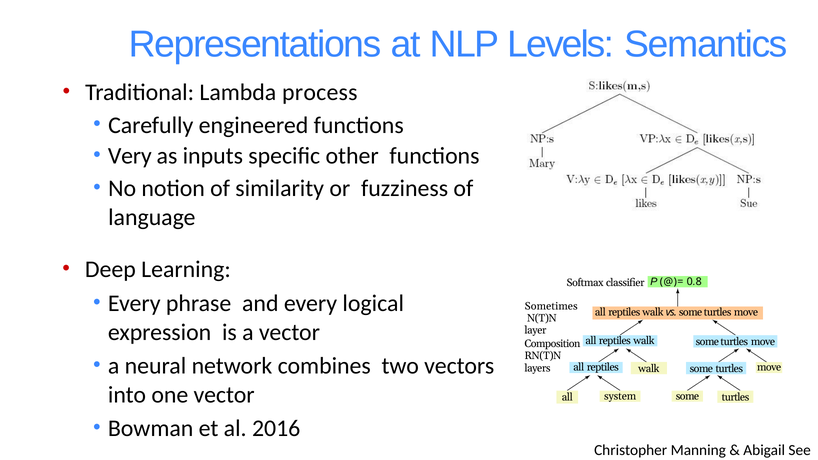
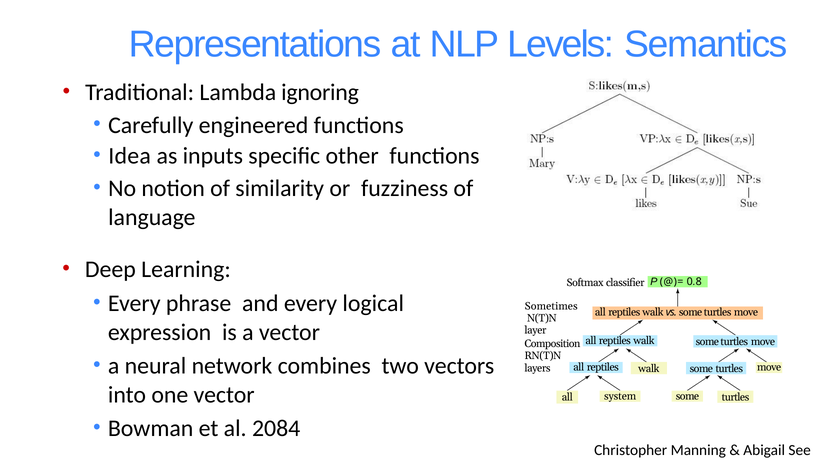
process: process -> ignoring (320, 92)
Very: Very -> Idea (130, 156)
2016: 2016 -> 2084 (276, 429)
